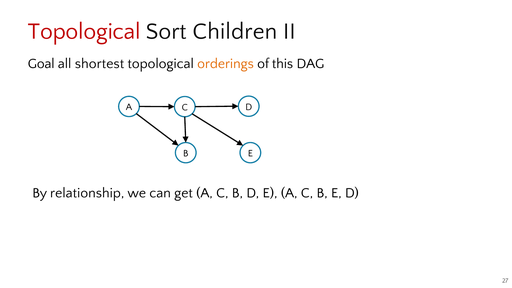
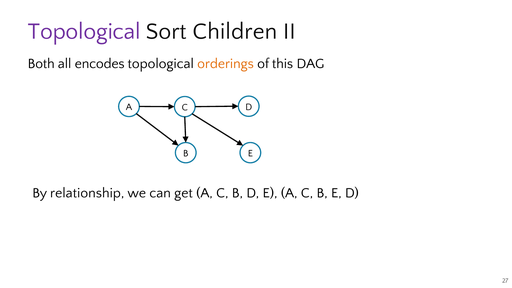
Topological colour: red -> purple (84, 31)
Goal: Goal -> Both (41, 64)
shortest: shortest -> encodes (100, 64)
